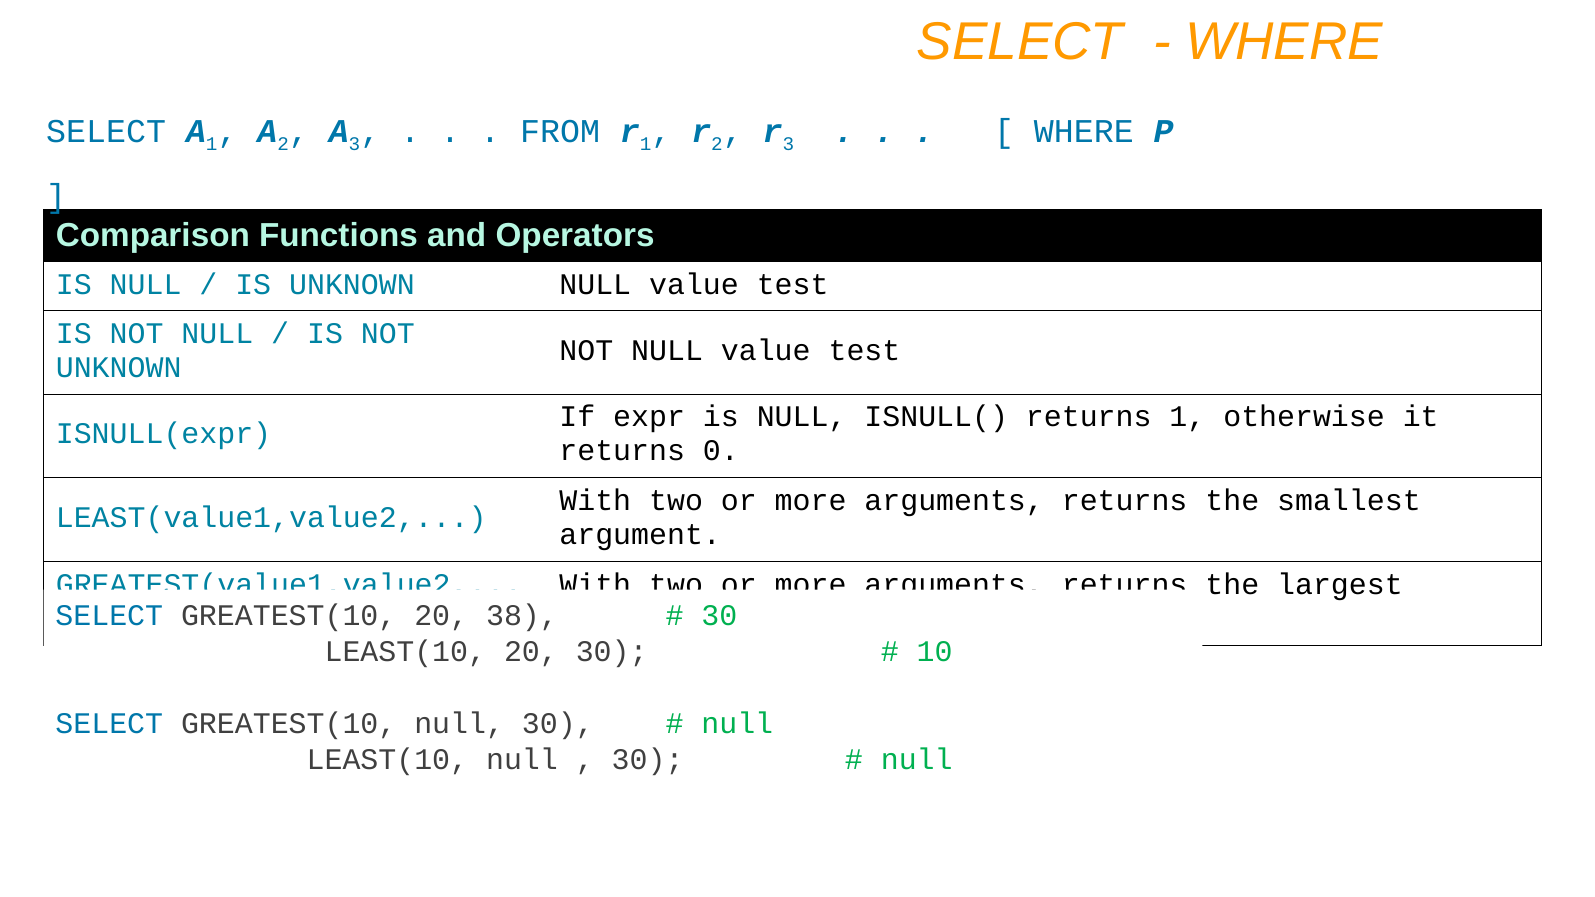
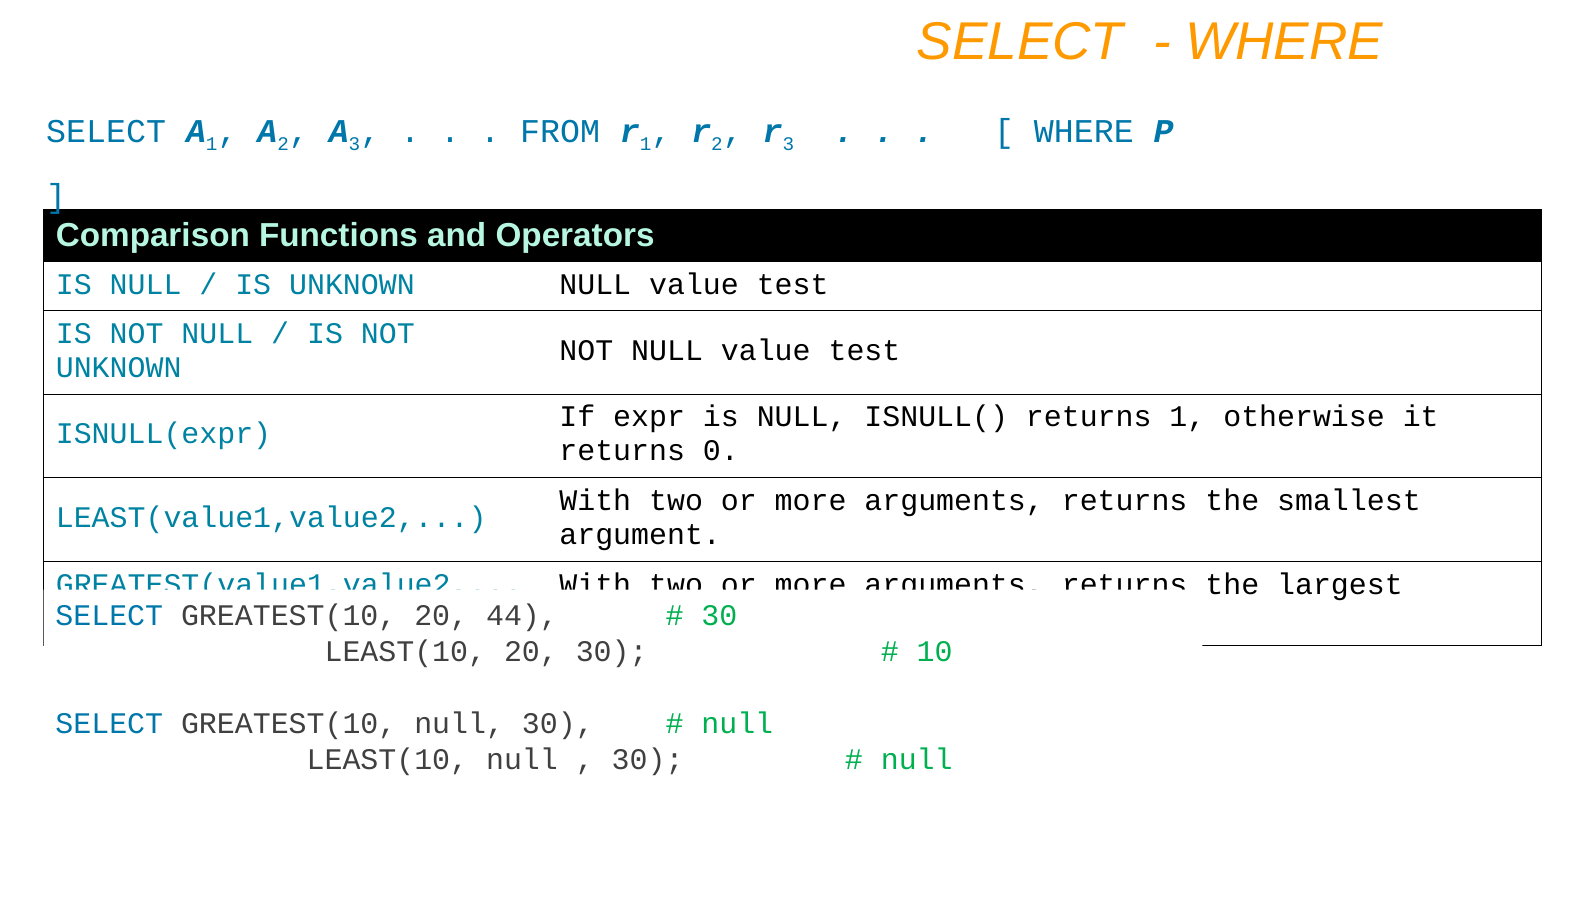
38: 38 -> 44 (522, 616)
